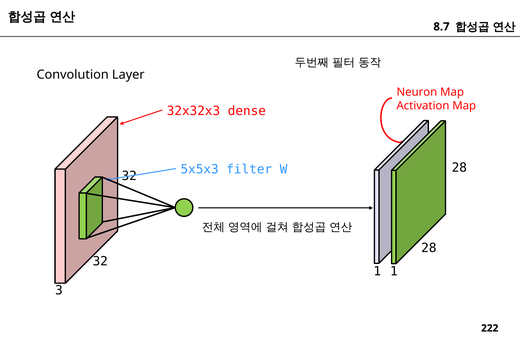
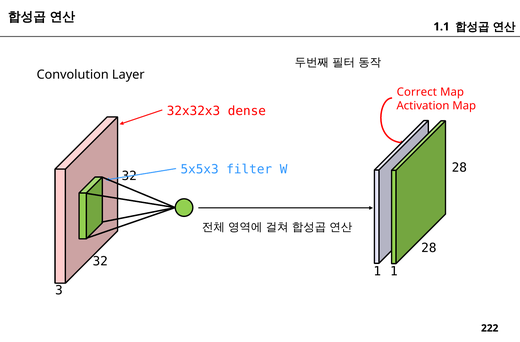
8.7: 8.7 -> 1.1 (441, 27)
Neuron: Neuron -> Correct (417, 92)
